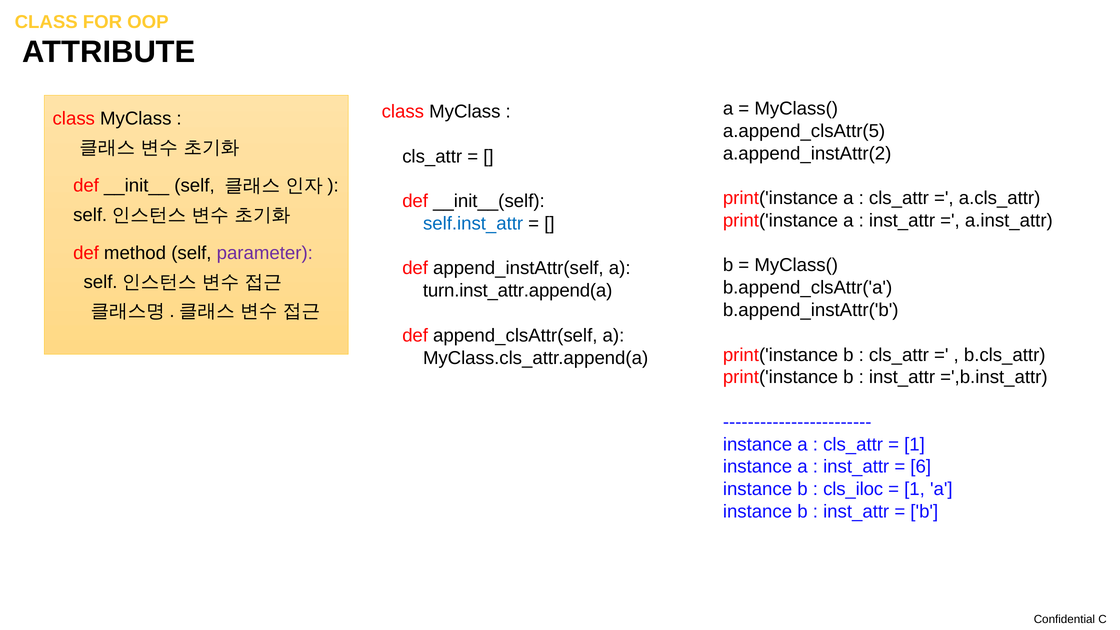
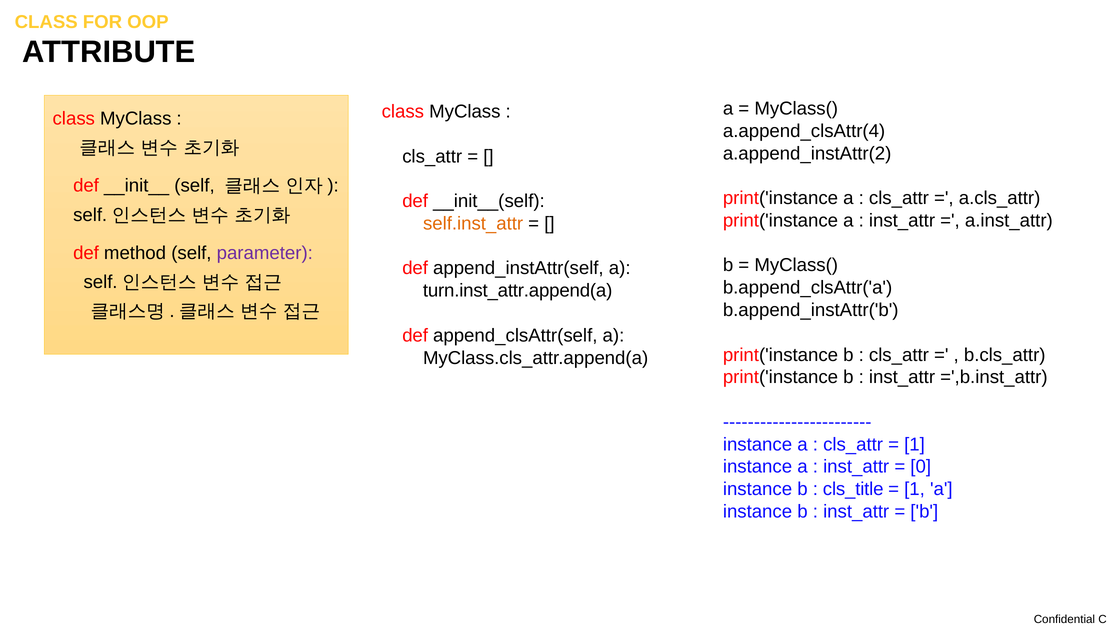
a.append_clsAttr(5: a.append_clsAttr(5 -> a.append_clsAttr(4 (804, 131)
self.inst_attr colour: blue -> orange (473, 224)
6: 6 -> 0 (921, 467)
cls_iloc: cls_iloc -> cls_title (853, 489)
